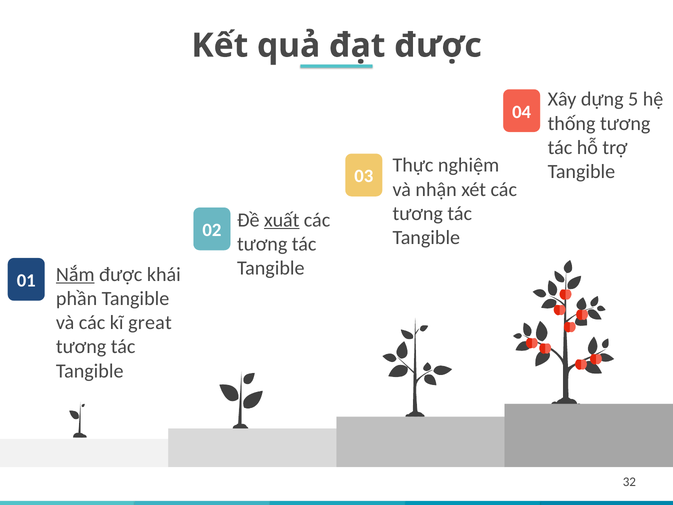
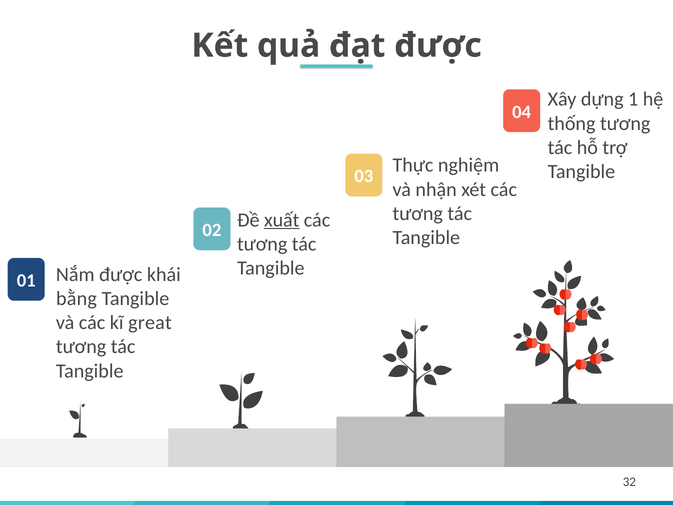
5: 5 -> 1 (633, 99)
Nắm underline: present -> none (75, 274)
phần: phần -> bằng (76, 298)
